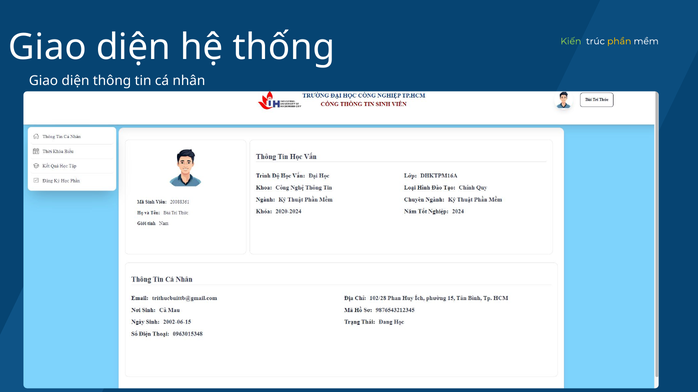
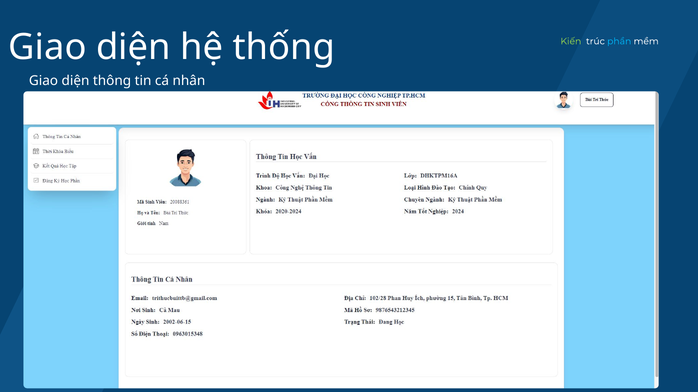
phần colour: yellow -> light blue (619, 41)
